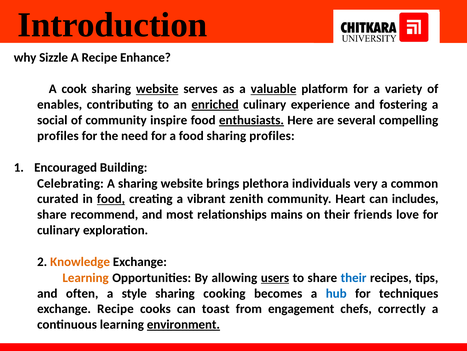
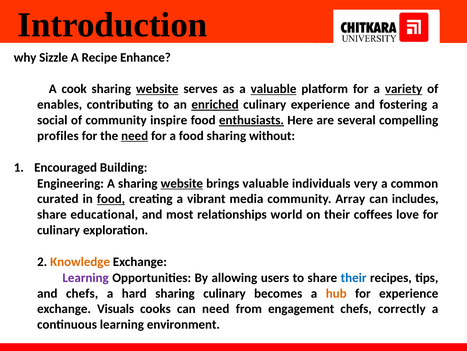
variety underline: none -> present (404, 89)
need underline: none -> present (135, 136)
sharing profiles: profiles -> without (272, 136)
Celebrating: Celebrating -> Engineering (70, 183)
website underline: none -> present (182, 183)
brings plethora: plethora -> valuable (266, 183)
zenith: zenith -> media (246, 199)
Heart: Heart -> Array (350, 199)
recommend: recommend -> educational (104, 214)
mains: mains -> world (286, 214)
friends: friends -> coffees (373, 214)
Learning colour: orange -> purple (86, 277)
users underline: present -> none (275, 277)
and often: often -> chefs (82, 293)
style: style -> hard (134, 293)
sharing cooking: cooking -> culinary (224, 293)
hub colour: blue -> orange (336, 293)
for techniques: techniques -> experience (409, 293)
exchange Recipe: Recipe -> Visuals (116, 308)
can toast: toast -> need (216, 308)
environment underline: present -> none (183, 324)
